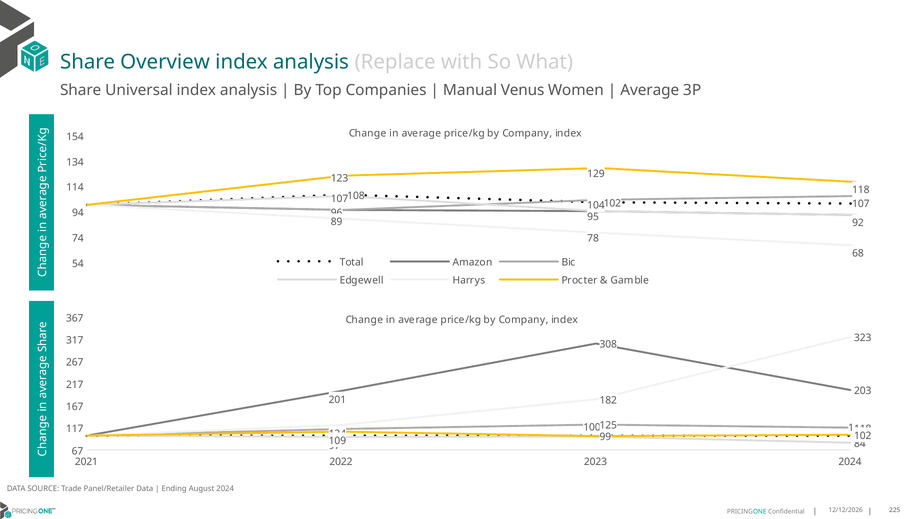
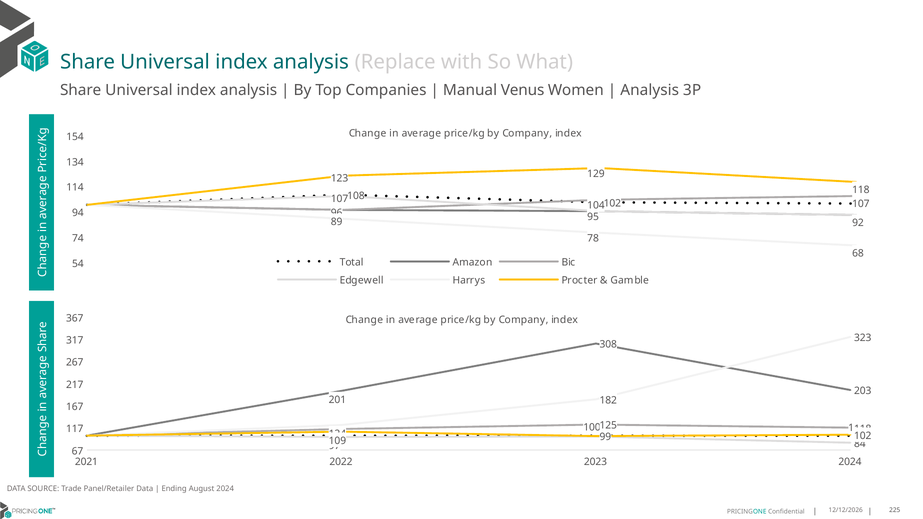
Overview: Overview -> Universal (165, 62)
Average: Average -> Analysis (650, 90)
